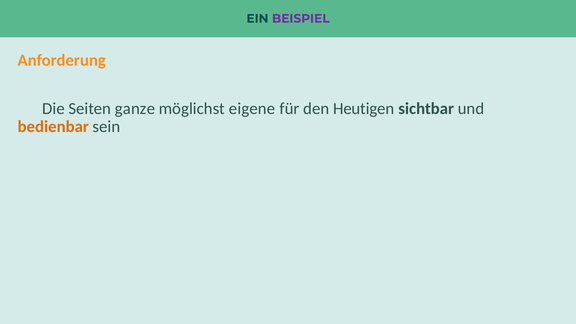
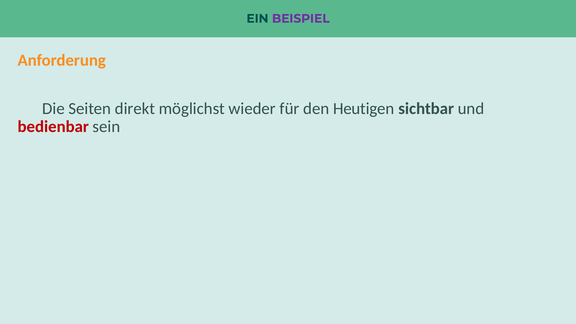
ganze: ganze -> direkt (135, 109)
eigene: eigene -> wieder (252, 109)
bedienbar colour: orange -> red (53, 127)
